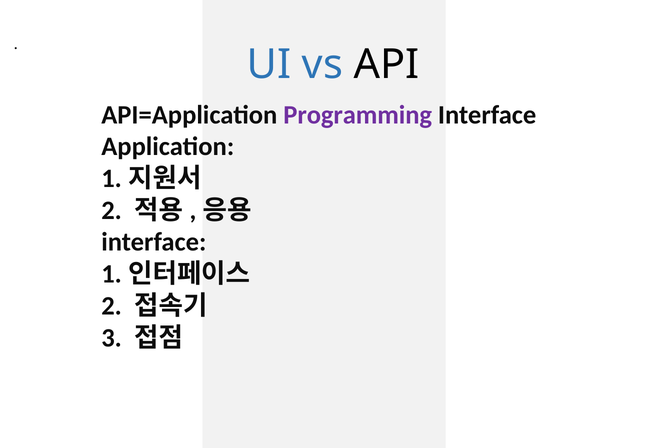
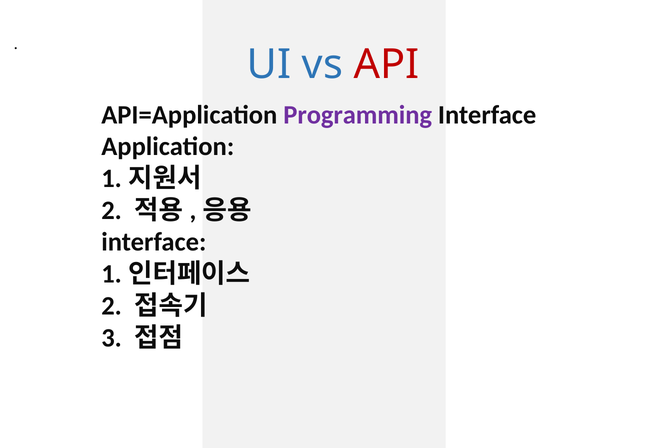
API colour: black -> red (387, 65)
